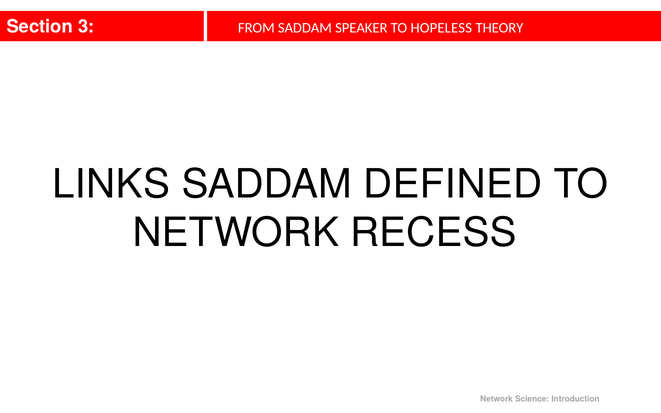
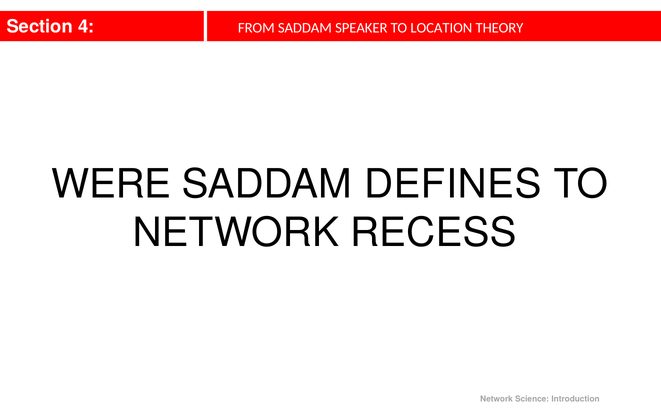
3: 3 -> 4 (86, 27)
HOPELESS: HOPELESS -> LOCATION (441, 28)
LINKS: LINKS -> WERE (111, 185)
DEFINED: DEFINED -> DEFINES (453, 185)
